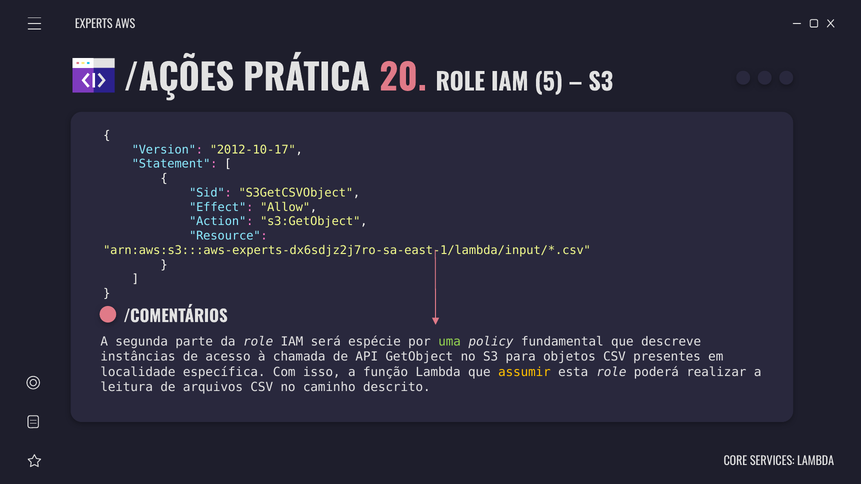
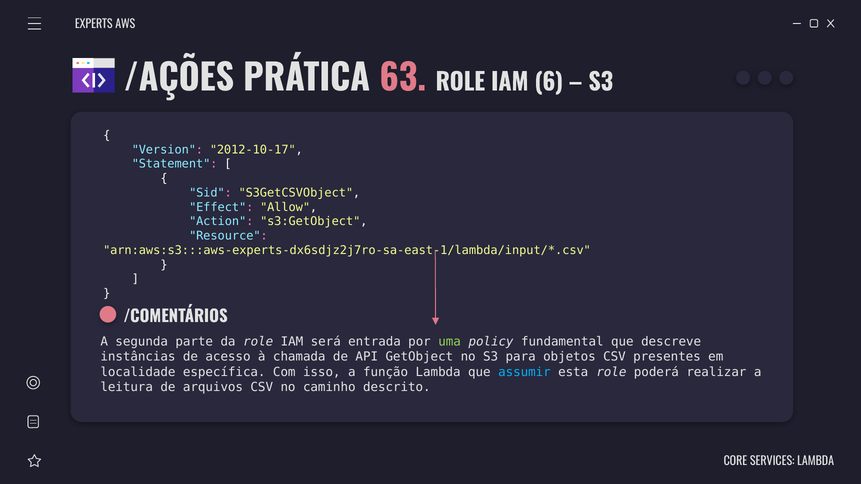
20: 20 -> 63 (403, 79)
5: 5 -> 6 (549, 83)
espécie: espécie -> entrada (375, 342)
assumir colour: yellow -> light blue (524, 372)
